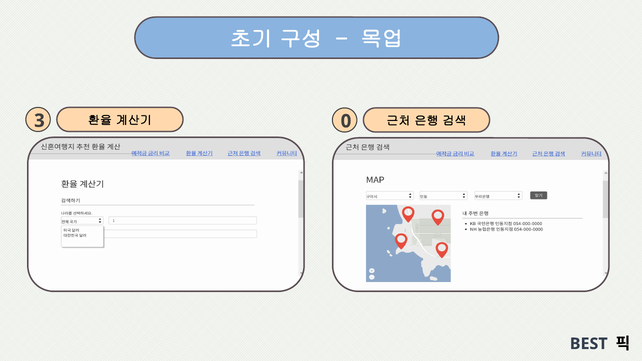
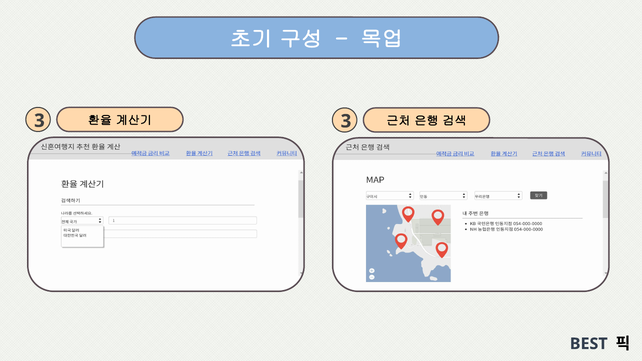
0: 0 -> 3 (346, 121)
